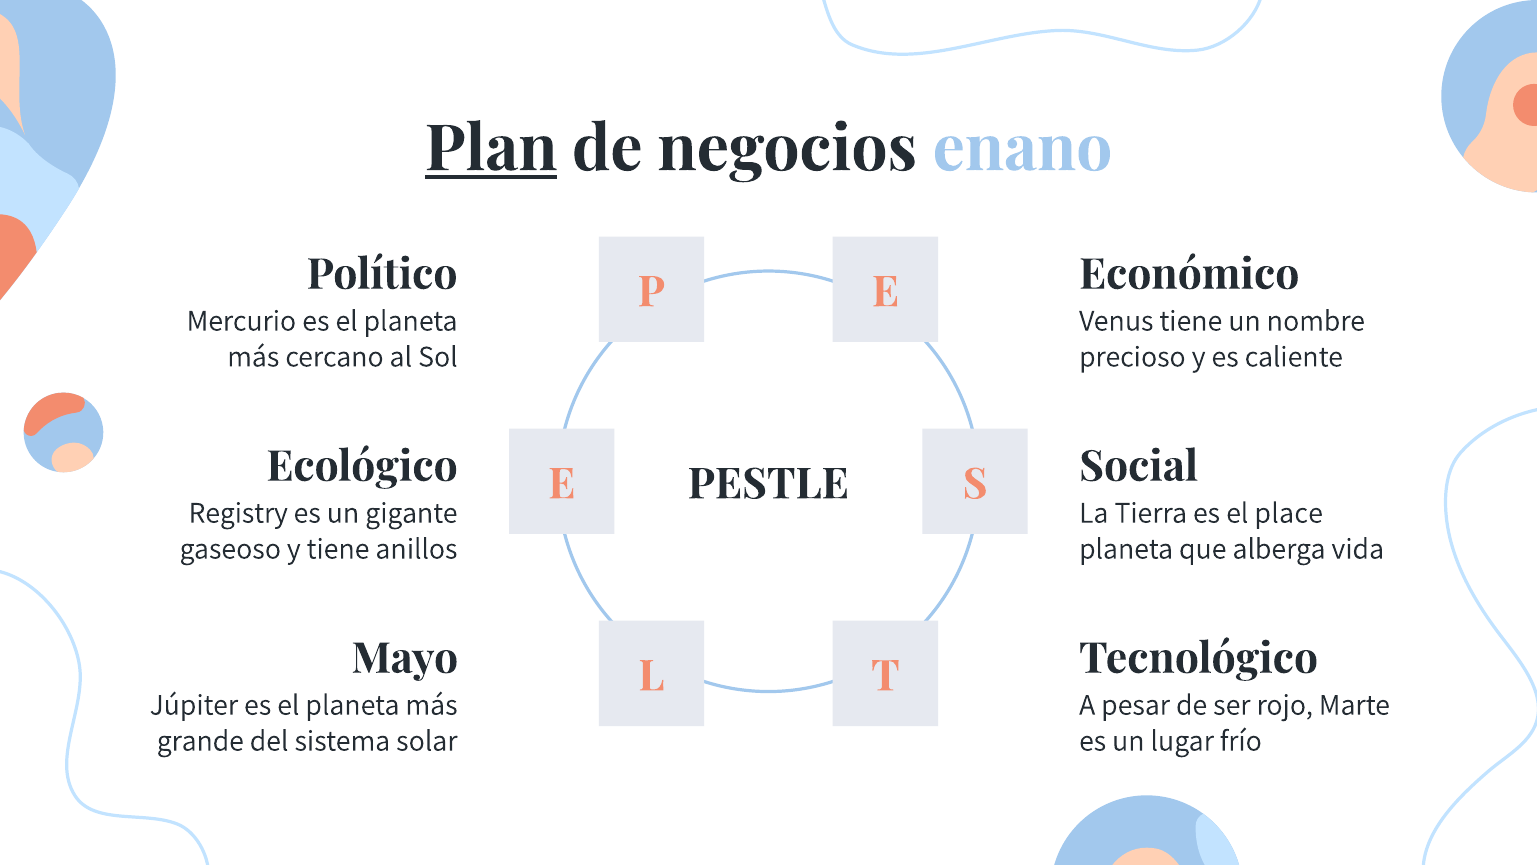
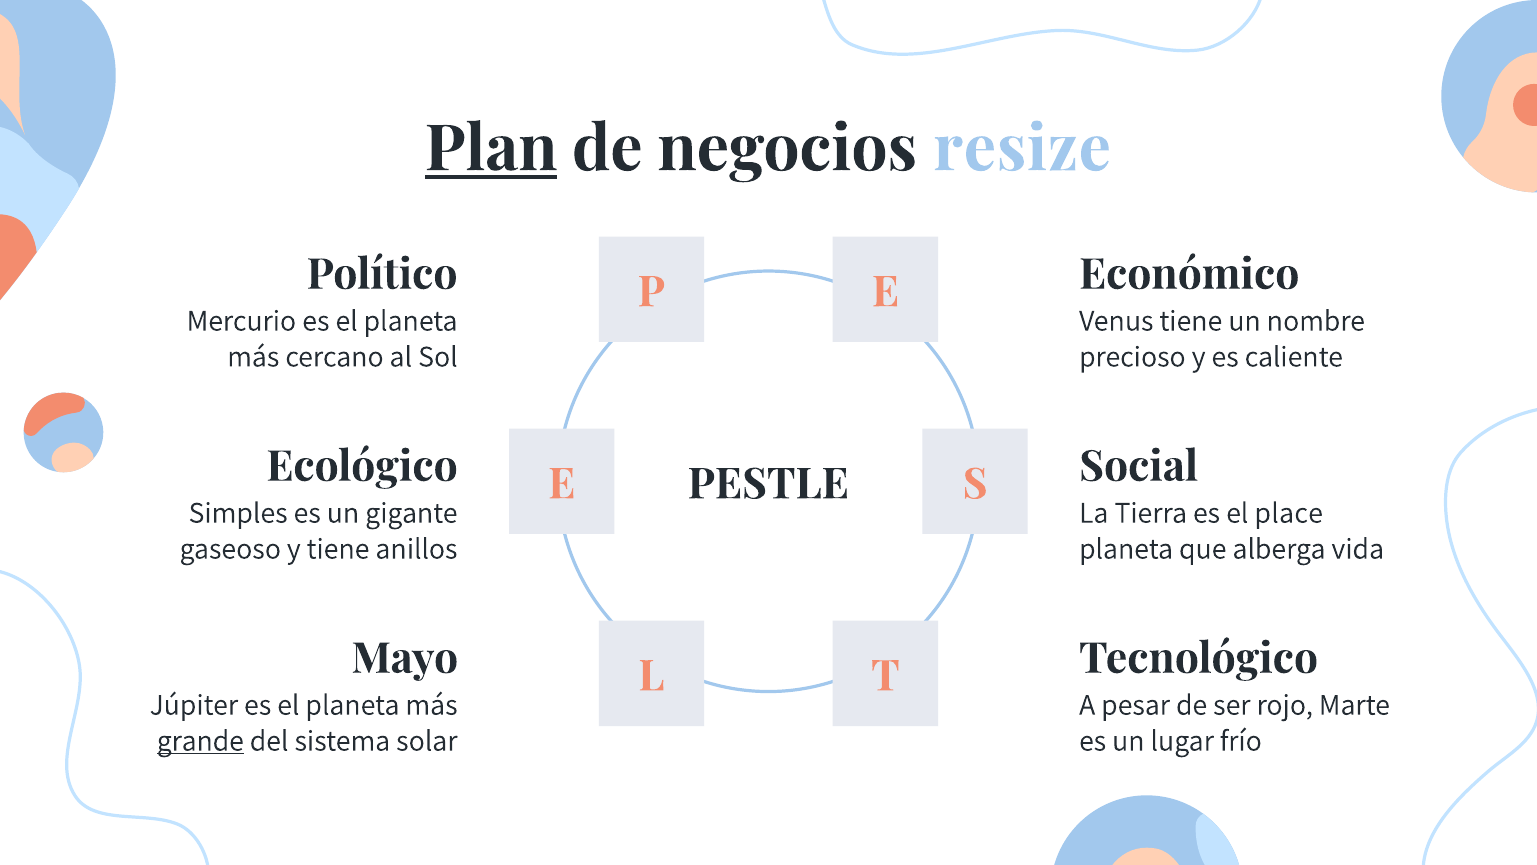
enano: enano -> resize (1022, 149)
Registry: Registry -> Simples (238, 513)
grande underline: none -> present (200, 740)
